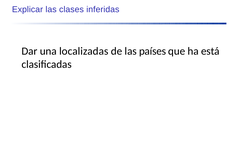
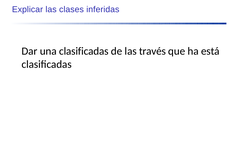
una localizadas: localizadas -> clasificadas (84, 51)
países: países -> través (153, 51)
